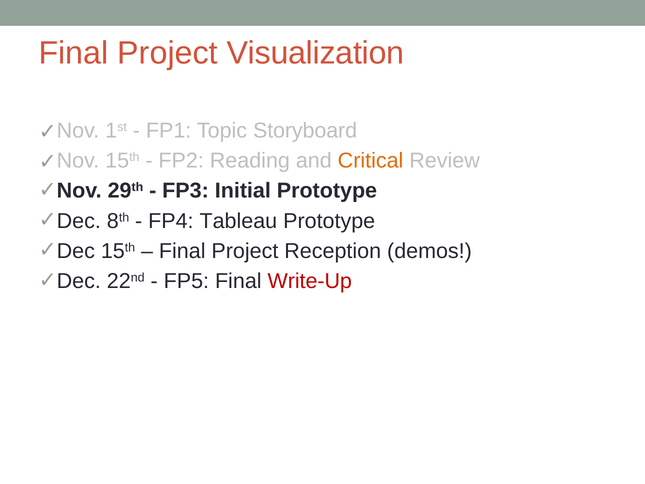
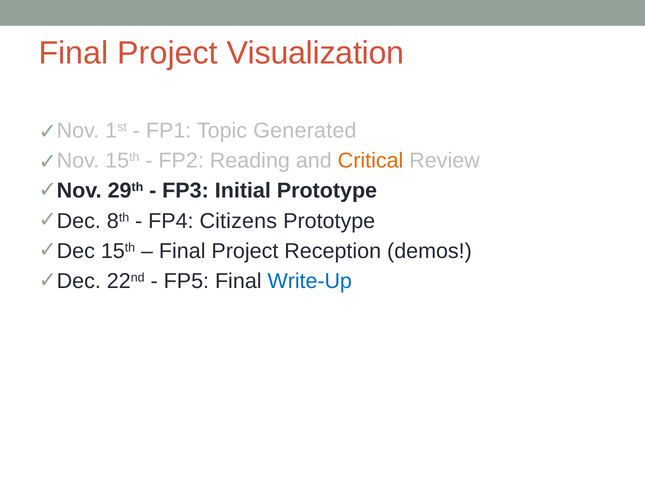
Storyboard: Storyboard -> Generated (305, 131)
Tableau: Tableau -> Citizens (238, 221)
Write-Up colour: red -> blue (310, 281)
